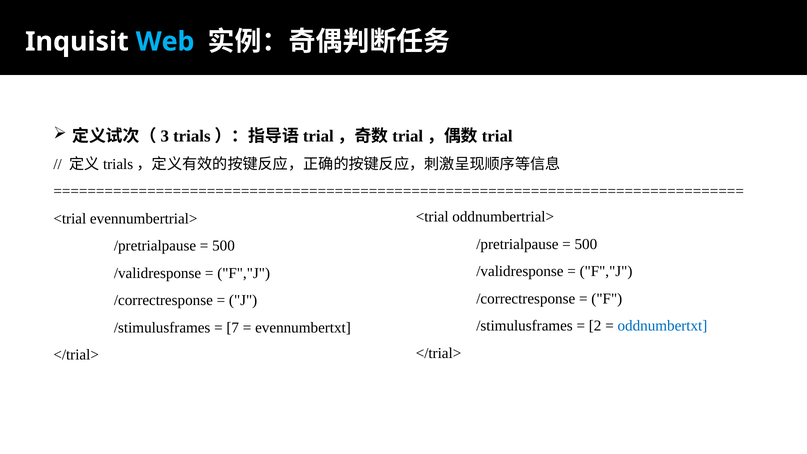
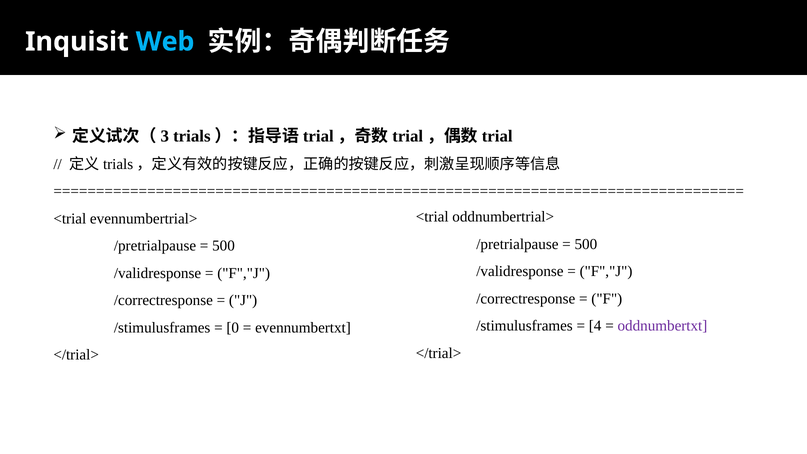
2: 2 -> 4 (595, 326)
oddnumbertxt colour: blue -> purple (662, 326)
7: 7 -> 0 (233, 328)
